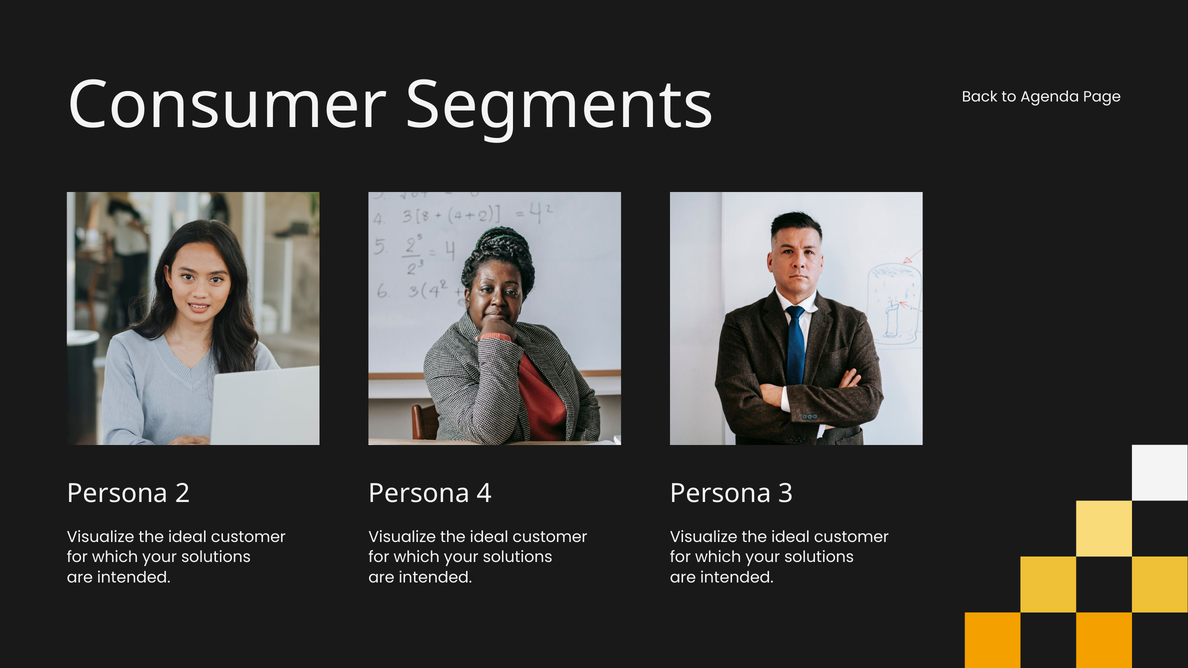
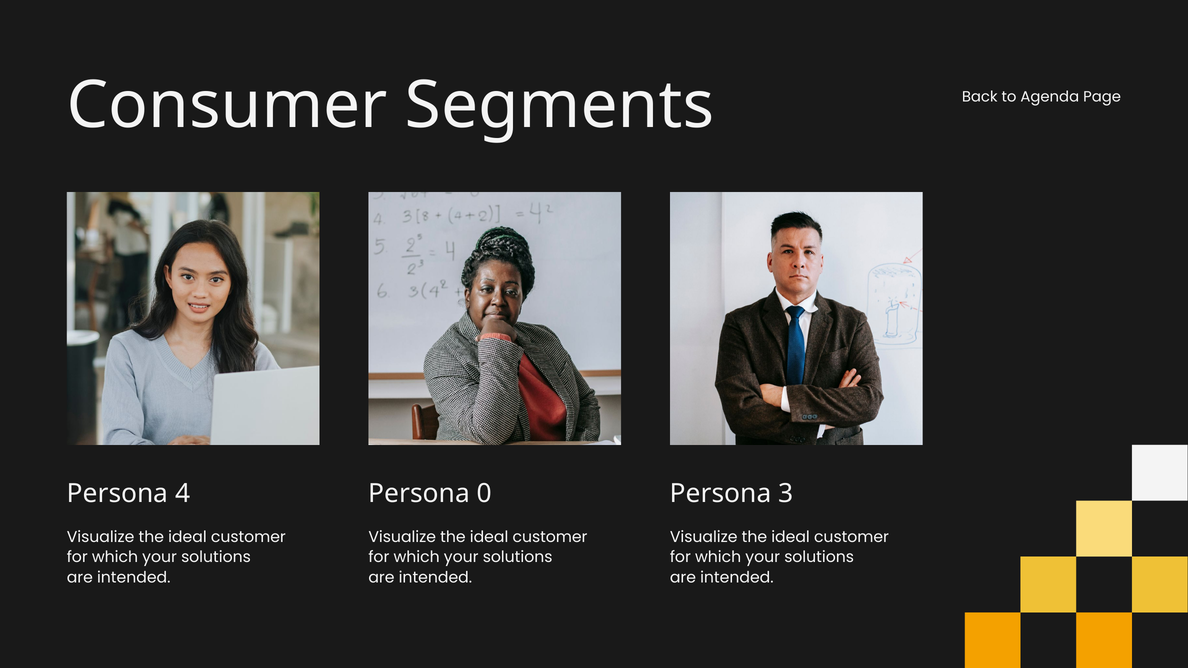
2: 2 -> 4 (183, 494)
4: 4 -> 0 (484, 494)
